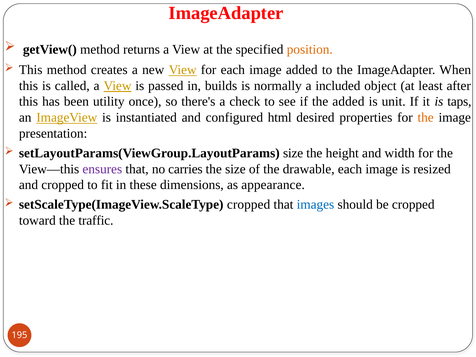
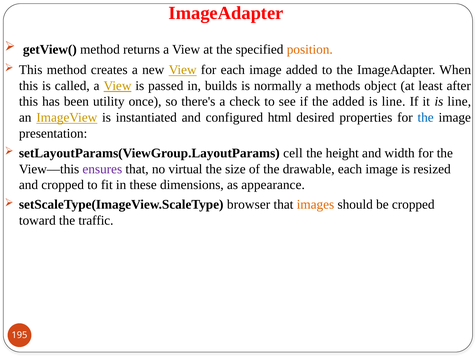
included: included -> methods (338, 86)
unit: unit -> line (394, 102)
it is taps: taps -> line (459, 102)
the colour: orange -> blue (426, 117)
setLayoutParams(ViewGroup.LayoutParams size: size -> cell (293, 153)
carries: carries -> virtual (185, 169)
setScaleType(ImageView.ScaleType cropped: cropped -> browser (249, 205)
images colour: blue -> orange (315, 205)
